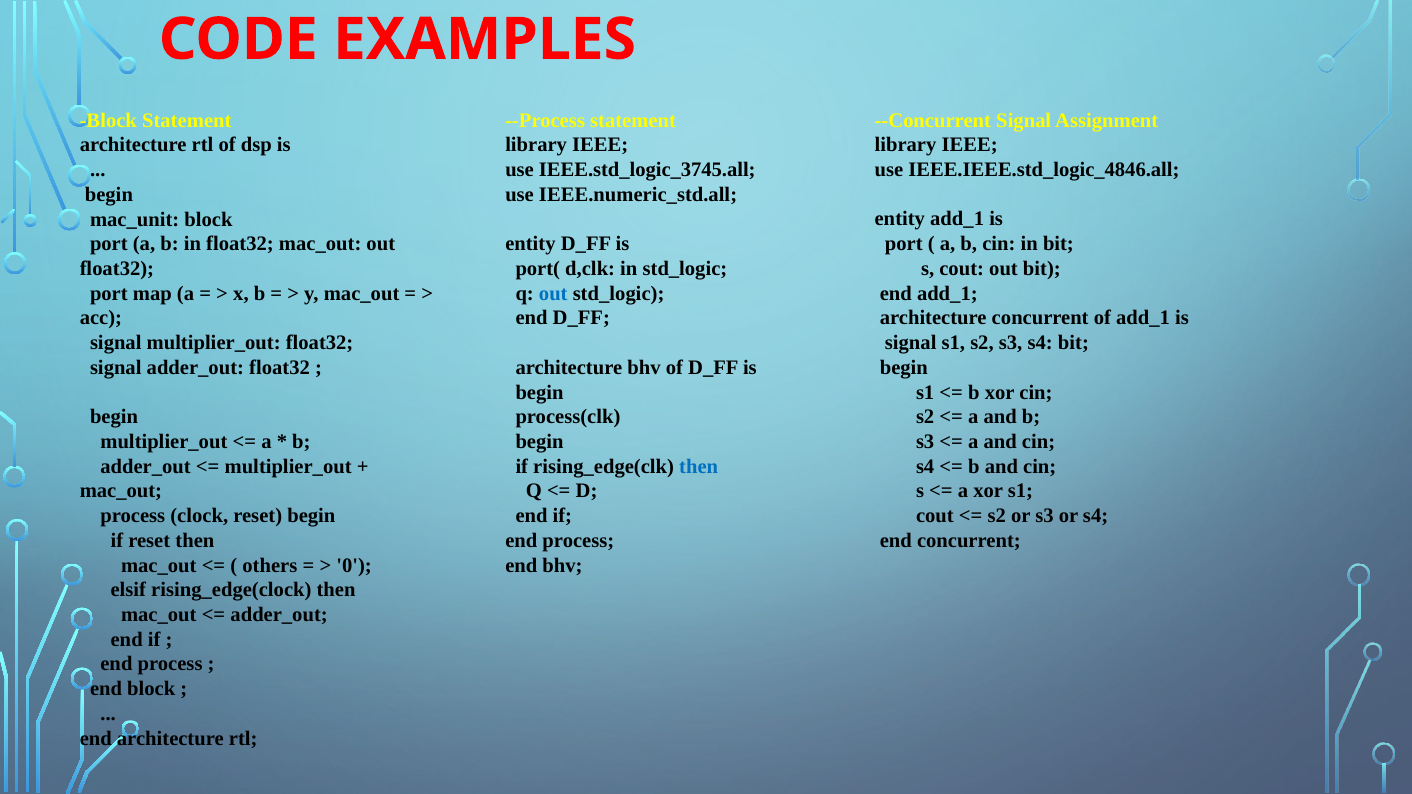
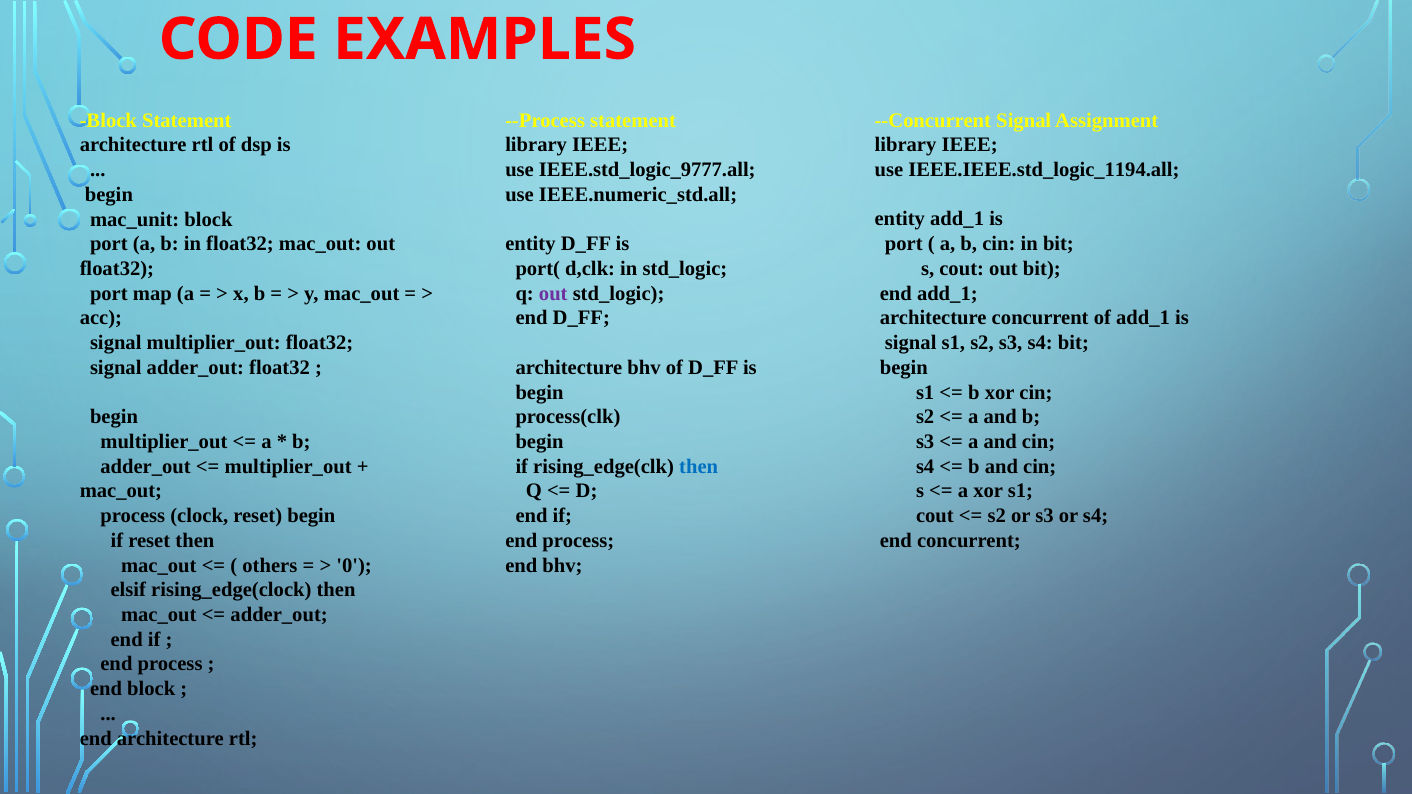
IEEE.std_logic_3745.all: IEEE.std_logic_3745.all -> IEEE.std_logic_9777.all (647, 170)
IEEE.IEEE.std_logic_4846.all: IEEE.IEEE.std_logic_4846.all -> IEEE.IEEE.std_logic_1194.all (1044, 170)
out colour: blue -> purple (553, 293)
